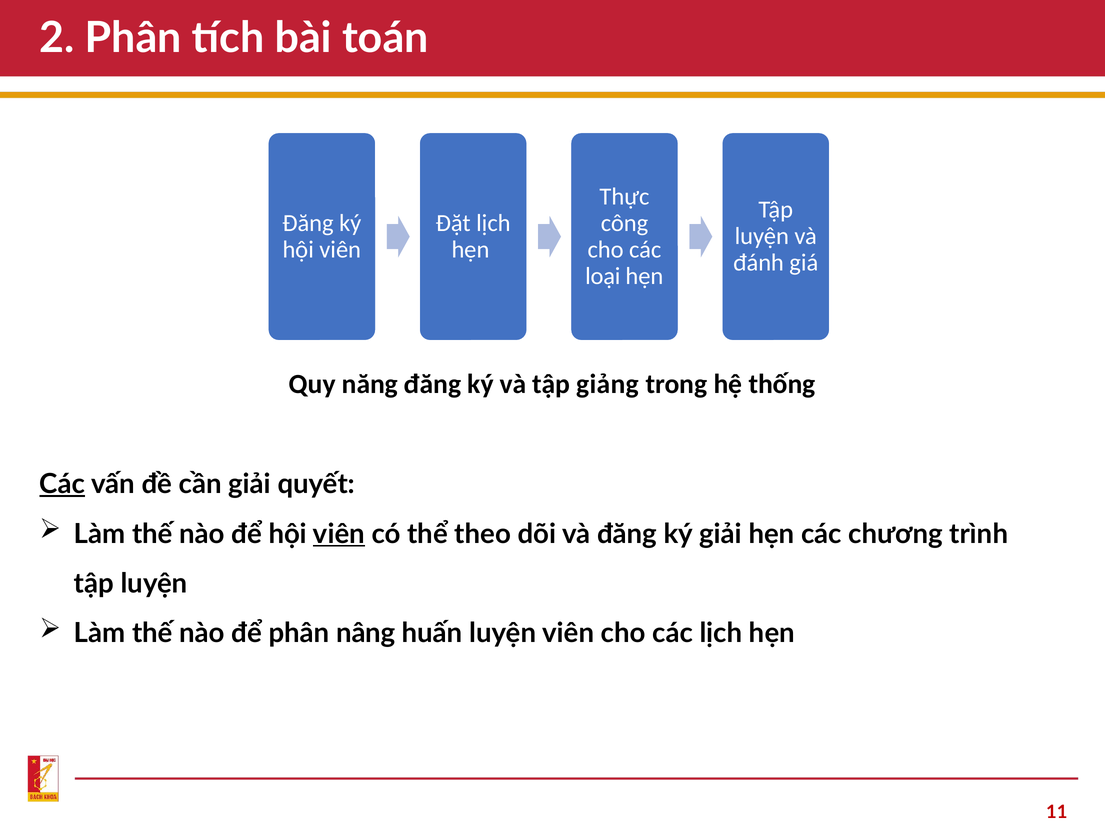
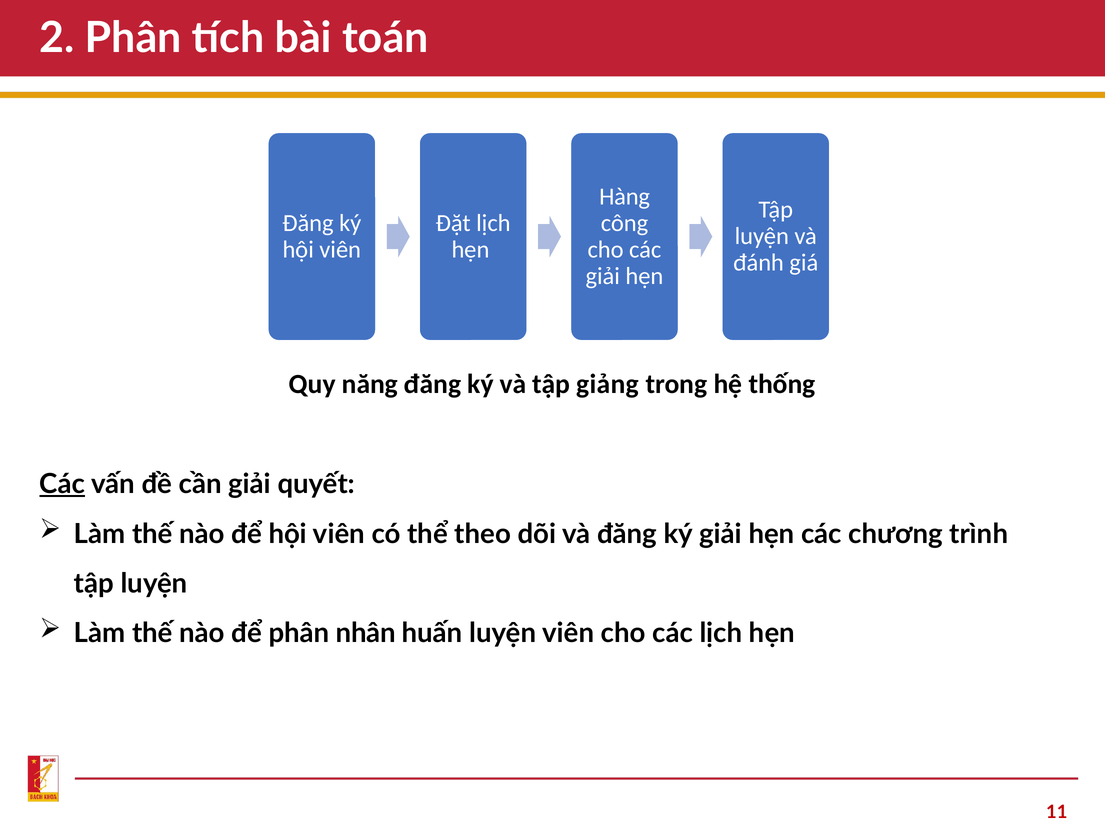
Thực: Thực -> Hàng (625, 197)
loại: loại -> giải (603, 276)
viên underline: present -> none (339, 534)
nâng: nâng -> nhân (366, 633)
